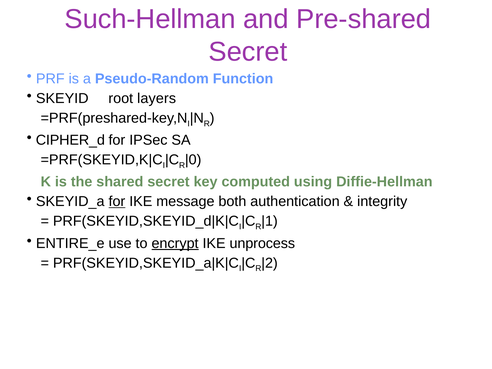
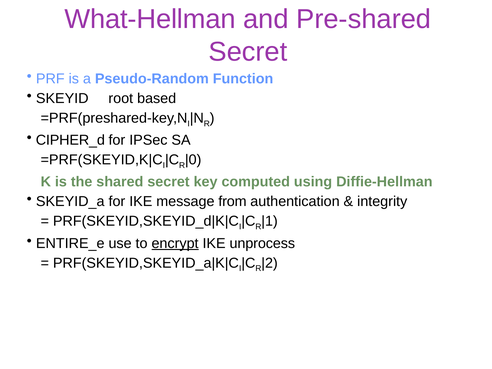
Such-Hellman: Such-Hellman -> What-Hellman (150, 19)
layers: layers -> based (157, 98)
for underline: present -> none (117, 202)
both: both -> from (232, 202)
